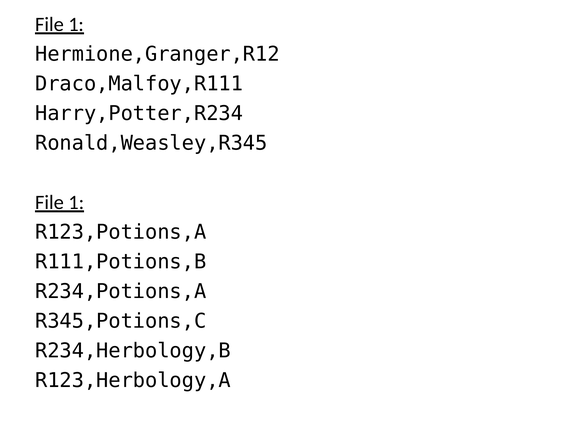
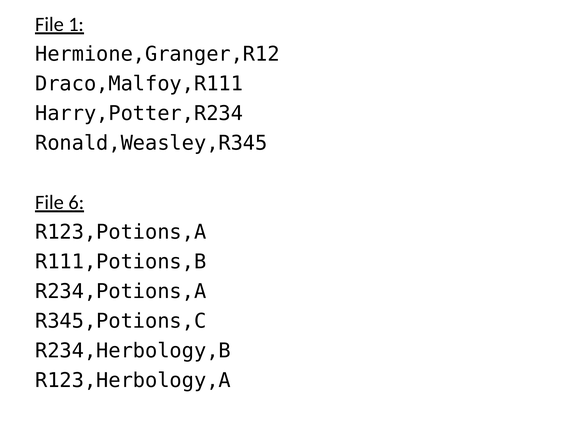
1: 1 -> 6 (76, 202)
